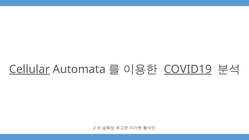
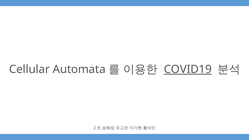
Cellular underline: present -> none (29, 69)
